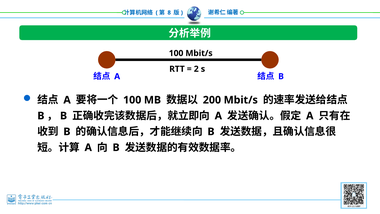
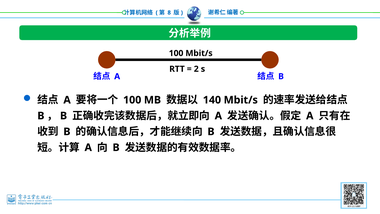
200: 200 -> 140 (212, 100)
